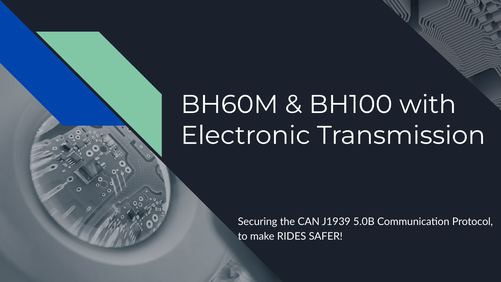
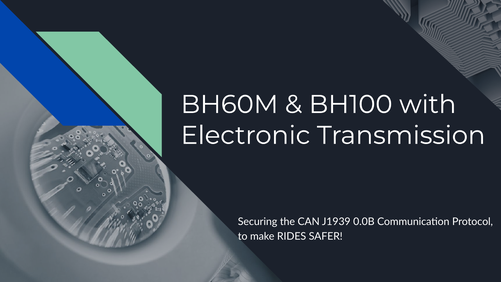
5.0B: 5.0B -> 0.0B (364, 222)
